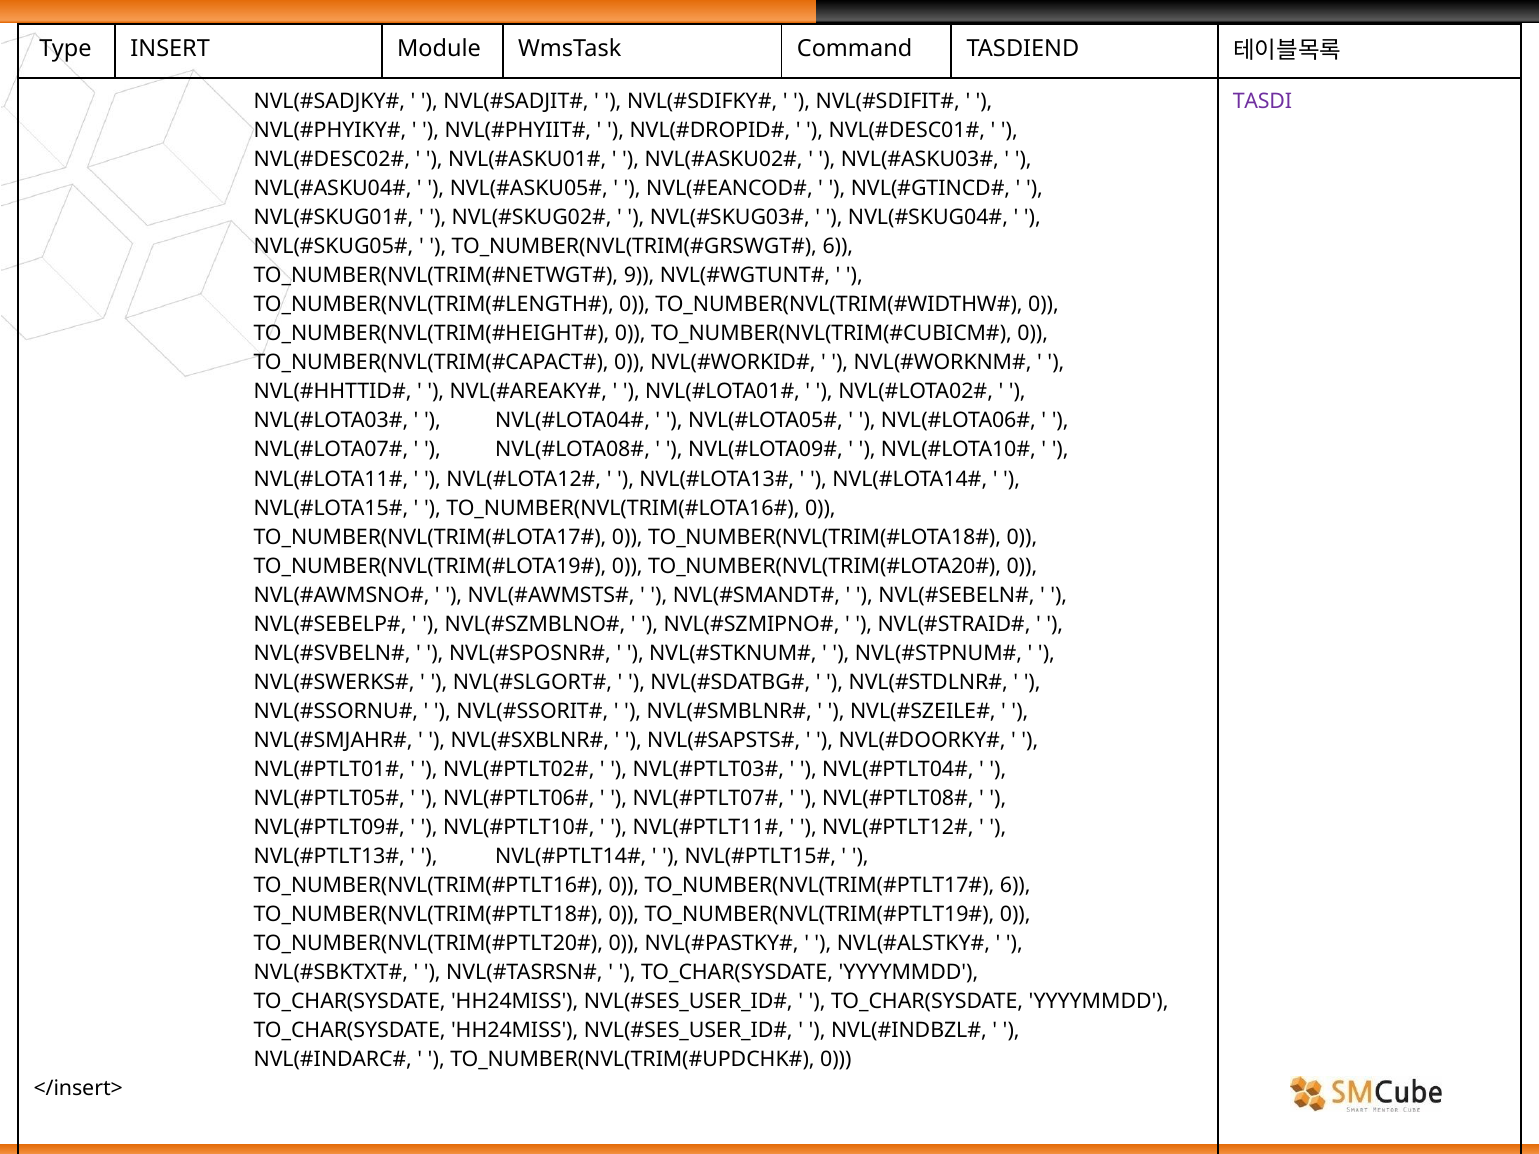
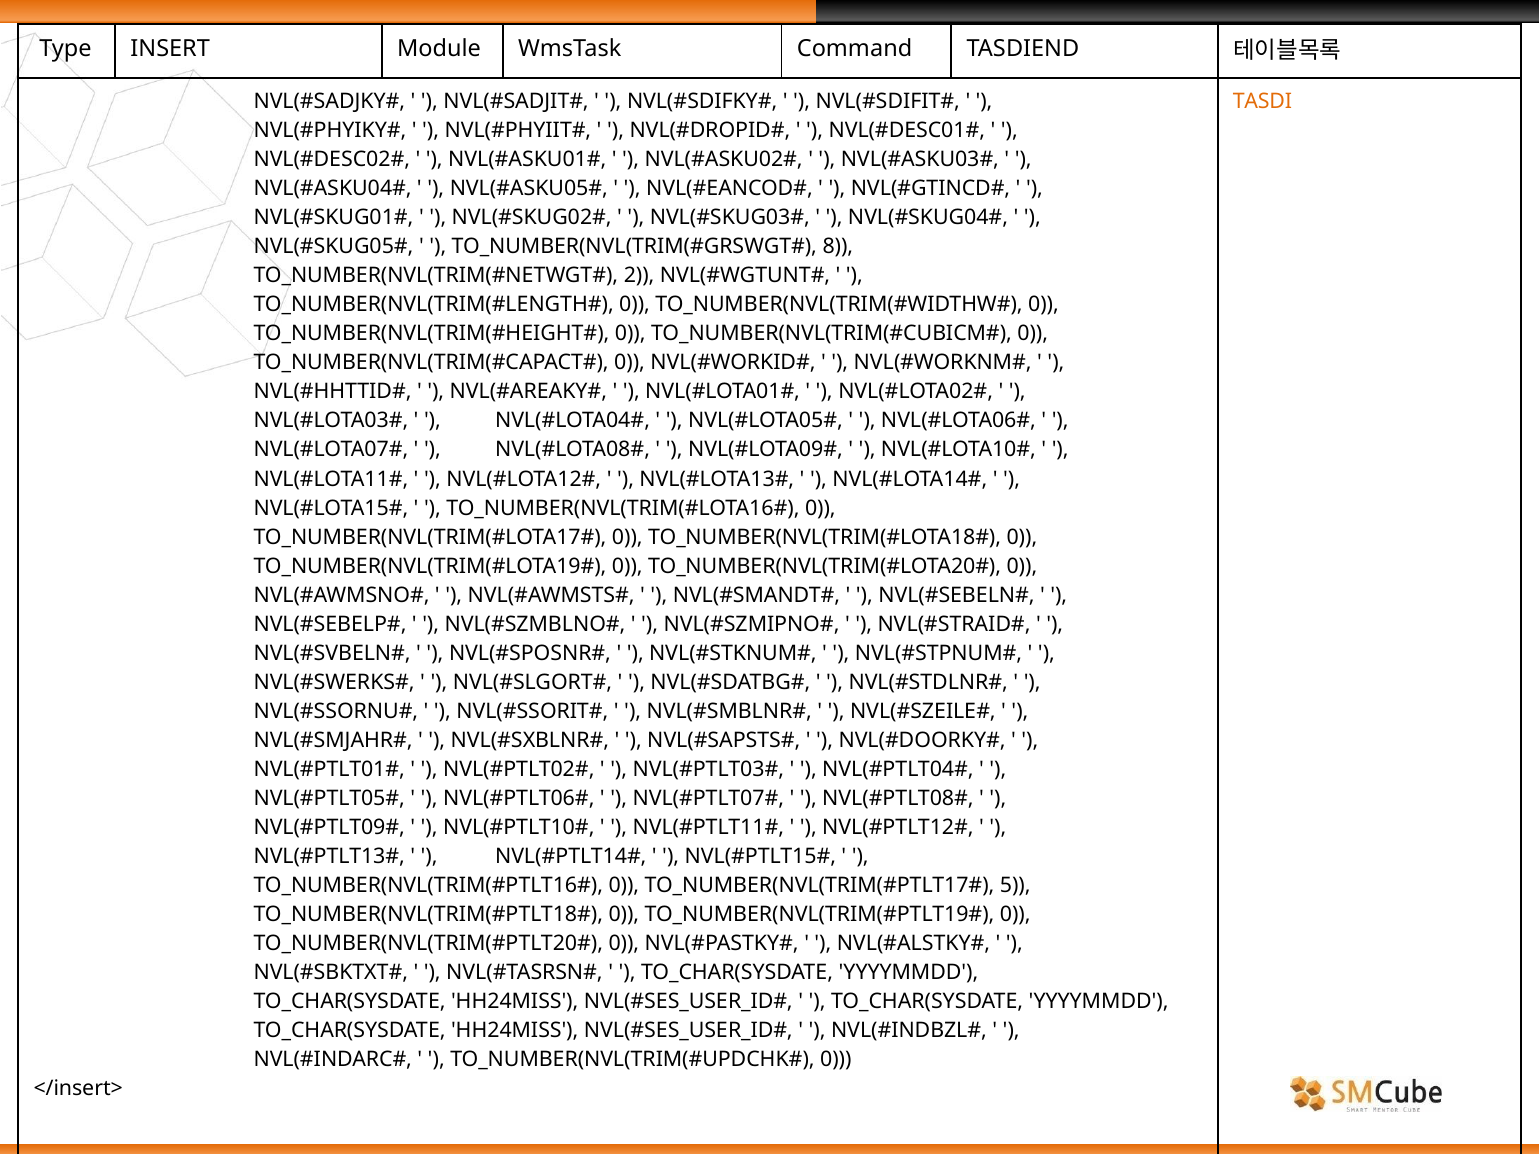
TASDI colour: purple -> orange (1262, 102)
6: 6 -> 8 (838, 247)
9: 9 -> 2 (639, 276)
6: 6 -> 5 (1015, 885)
